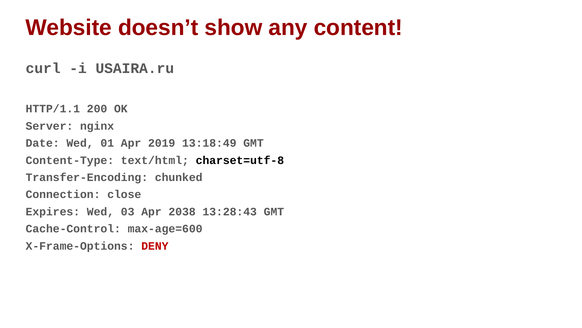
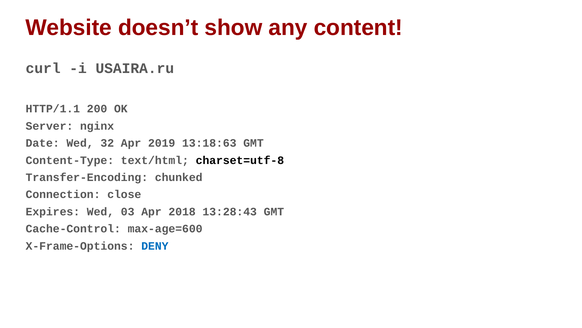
01: 01 -> 32 (107, 143)
13:18:49: 13:18:49 -> 13:18:63 (209, 143)
2038: 2038 -> 2018 (182, 211)
DENY colour: red -> blue (155, 246)
